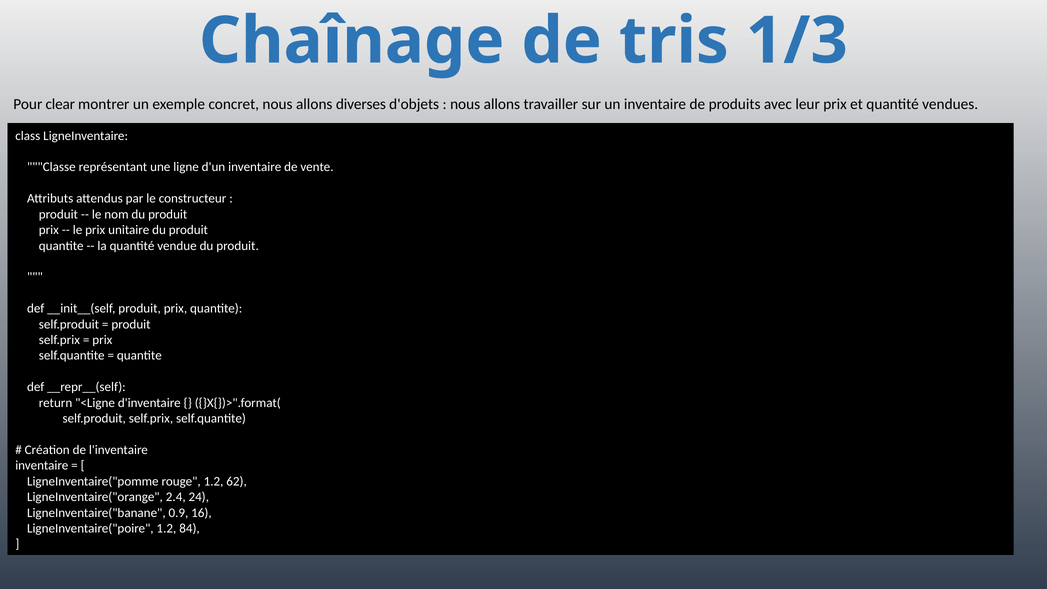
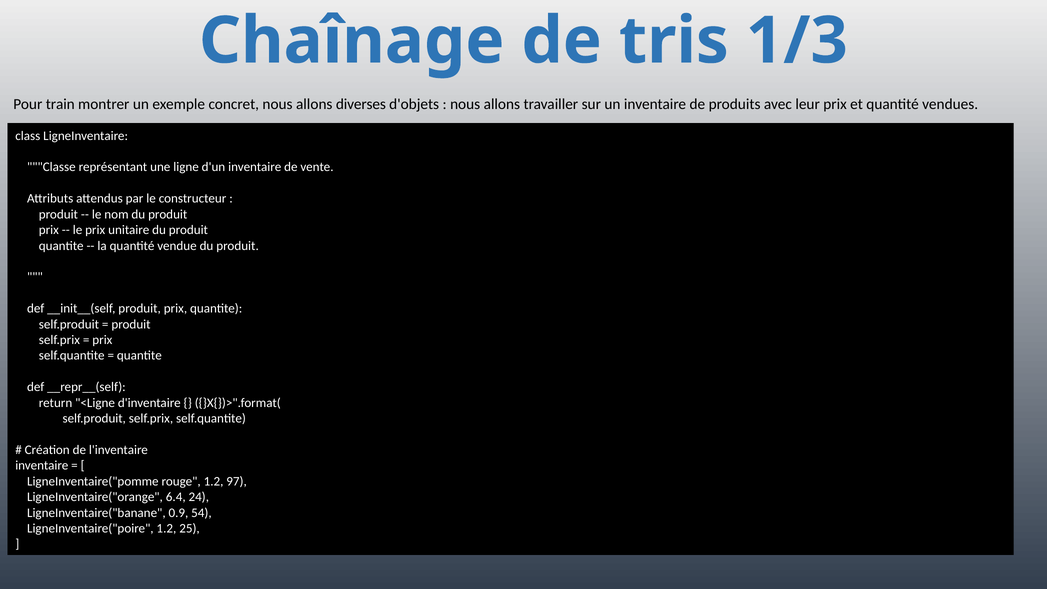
clear: clear -> train (60, 104)
62: 62 -> 97 (237, 481)
2.4: 2.4 -> 6.4 (176, 497)
16: 16 -> 54 (201, 513)
84: 84 -> 25 (190, 528)
